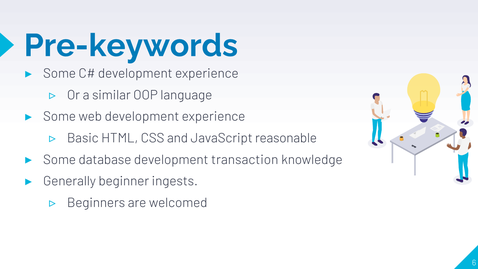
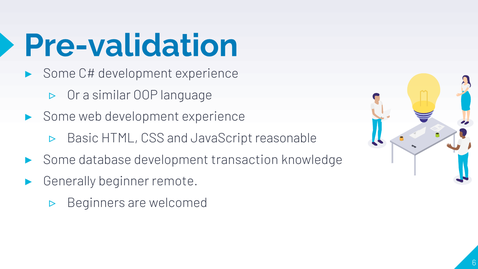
Pre-keywords: Pre-keywords -> Pre-validation (131, 46)
ingests: ingests -> remote (175, 181)
